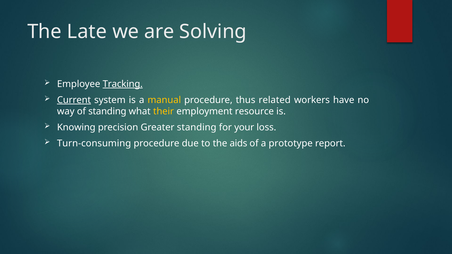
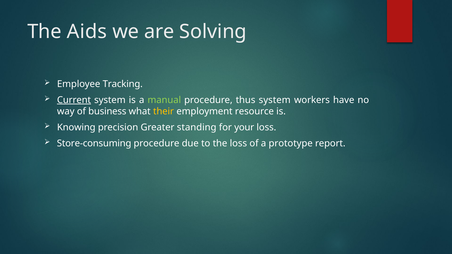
Late: Late -> Aids (87, 32)
Tracking underline: present -> none (123, 84)
manual colour: yellow -> light green (164, 100)
thus related: related -> system (275, 100)
of standing: standing -> business (107, 111)
Turn-consuming: Turn-consuming -> Store-consuming (94, 143)
the aids: aids -> loss (238, 143)
